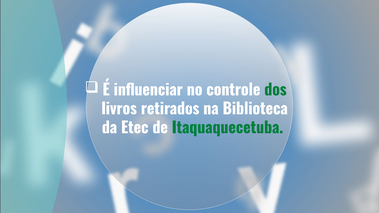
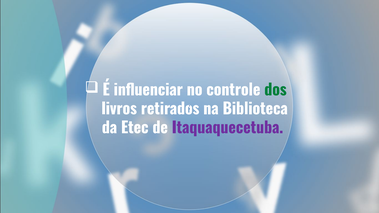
Itaquaquecetuba colour: green -> purple (228, 128)
